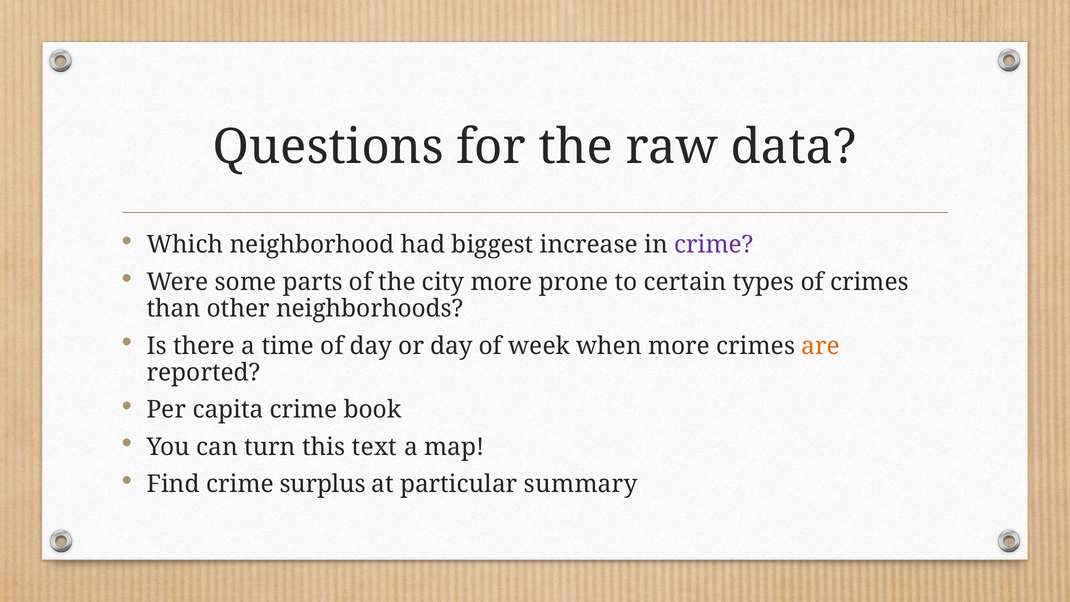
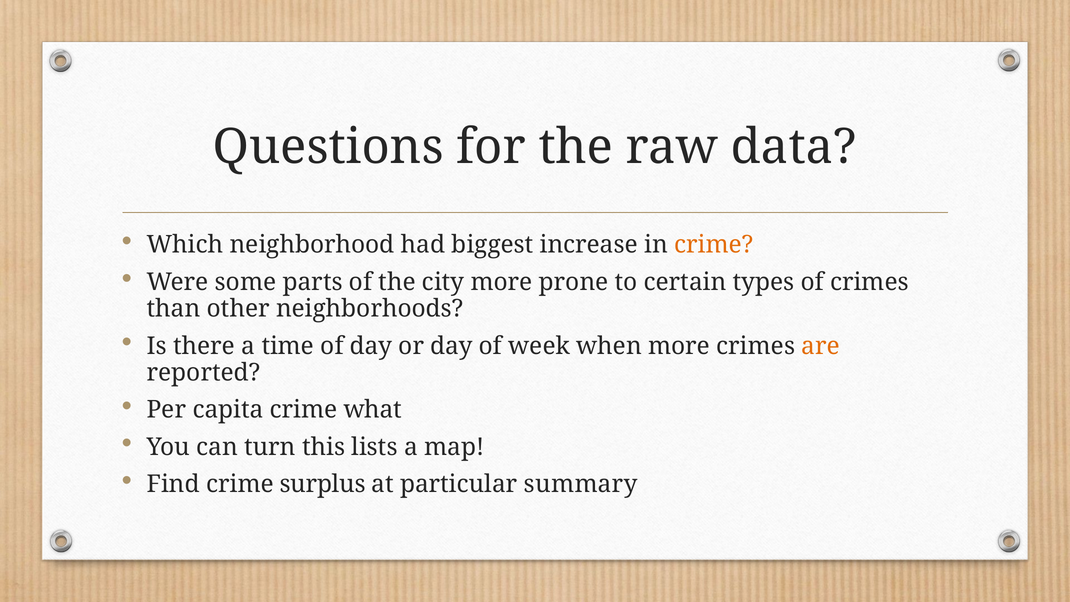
crime colour: purple -> orange (714, 245)
book: book -> what (373, 410)
text: text -> lists (375, 447)
